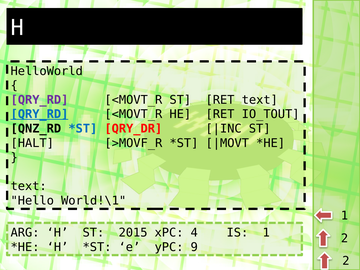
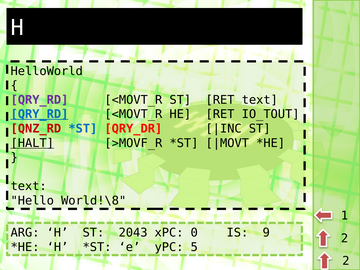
QNZ_RD colour: black -> red (36, 129)
HALT underline: none -> present (32, 143)
World!\1: World!\1 -> World!\8 (94, 201)
2015: 2015 -> 2043 (133, 233)
4: 4 -> 0 (194, 233)
IS 1: 1 -> 9 (266, 233)
9: 9 -> 5 (194, 247)
